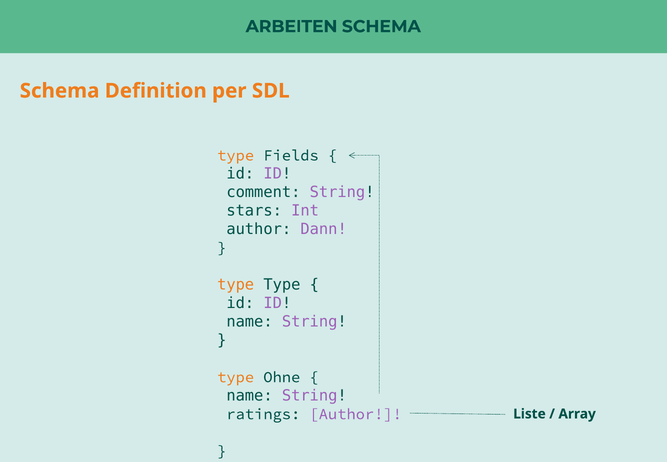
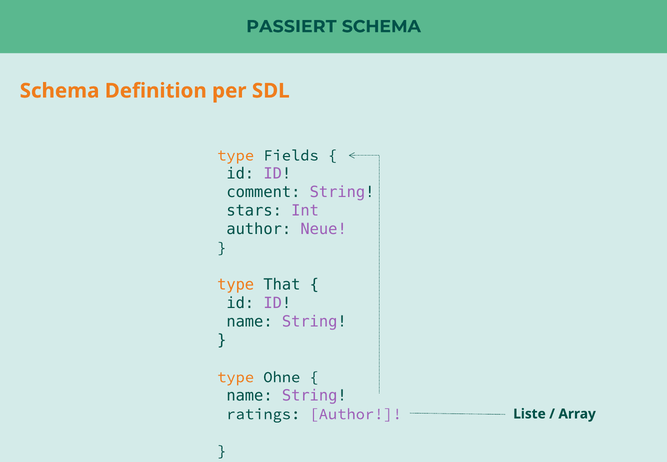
ARBEITEN: ARBEITEN -> PASSIERT (291, 26)
Dann: Dann -> Neue (324, 229)
type Type: Type -> That (282, 285)
